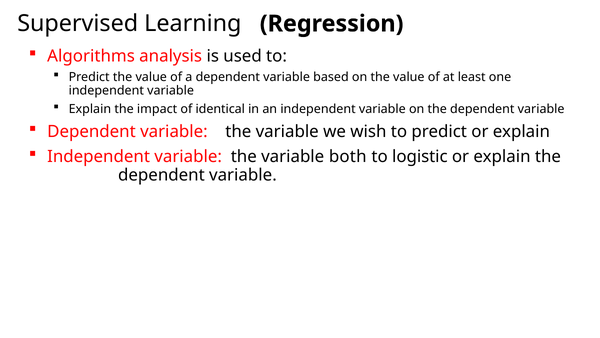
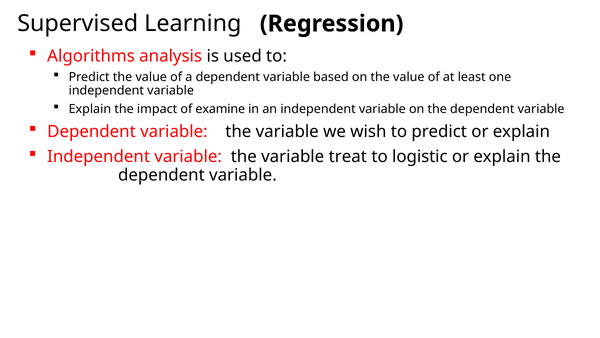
identical: identical -> examine (220, 109)
both: both -> treat (348, 156)
